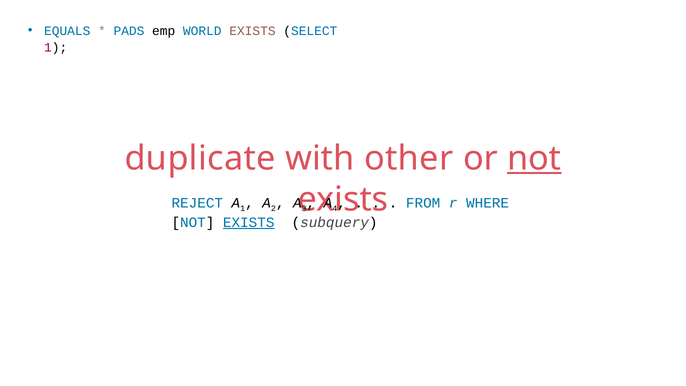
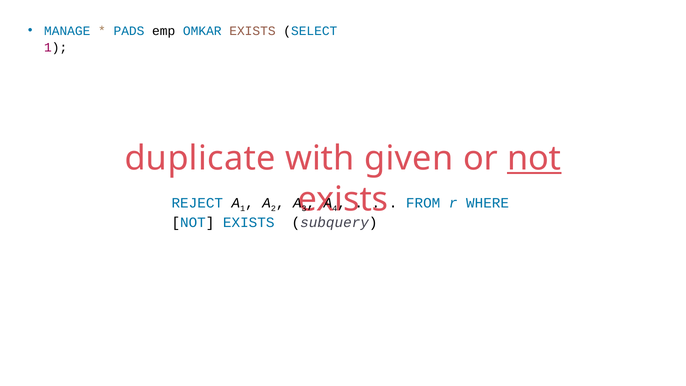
EQUALS: EQUALS -> MANAGE (67, 31)
WORLD: WORLD -> OMKAR (202, 31)
other: other -> given (409, 158)
EXISTS underline: present -> none (249, 222)
